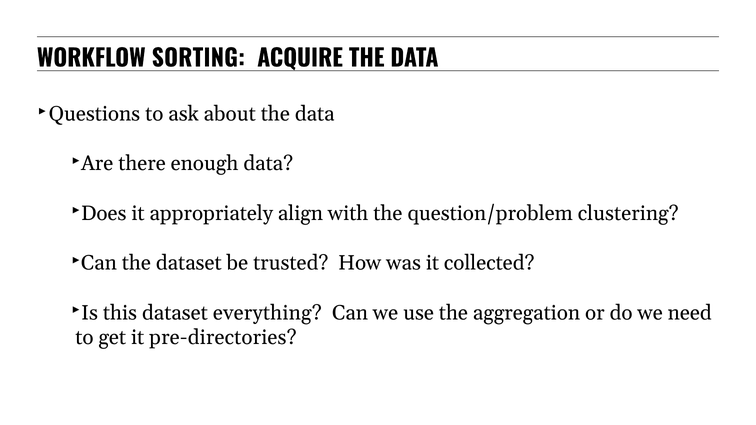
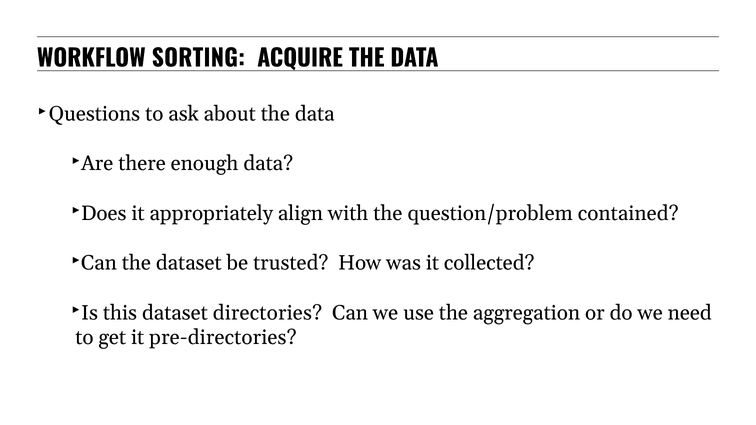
clustering: clustering -> contained (628, 213)
everything: everything -> directories (267, 312)
